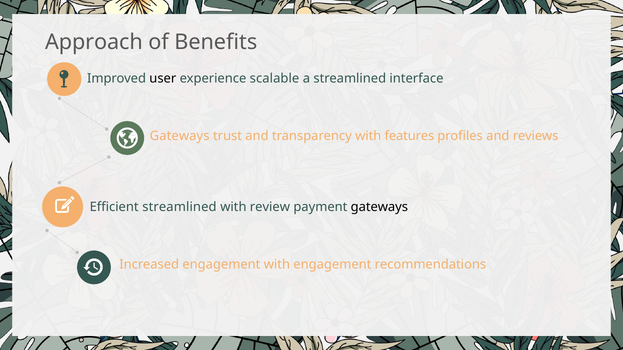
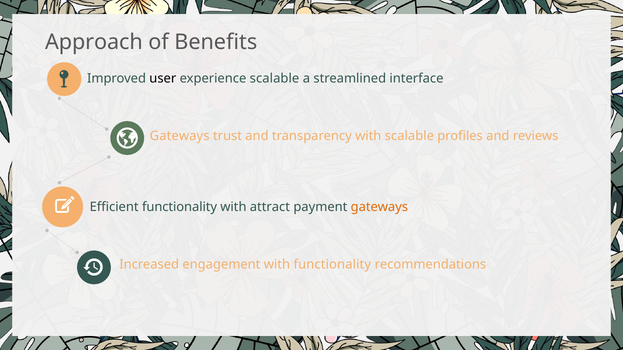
with features: features -> scalable (409, 136)
Efficient streamlined: streamlined -> functionality (180, 207)
review: review -> attract (270, 207)
gateways colour: black -> orange (379, 207)
with engagement: engagement -> functionality (332, 265)
